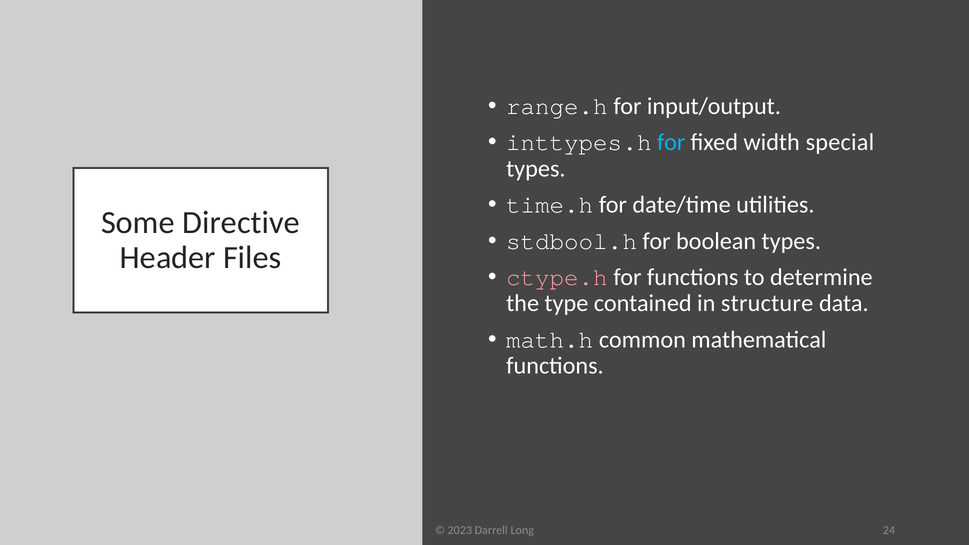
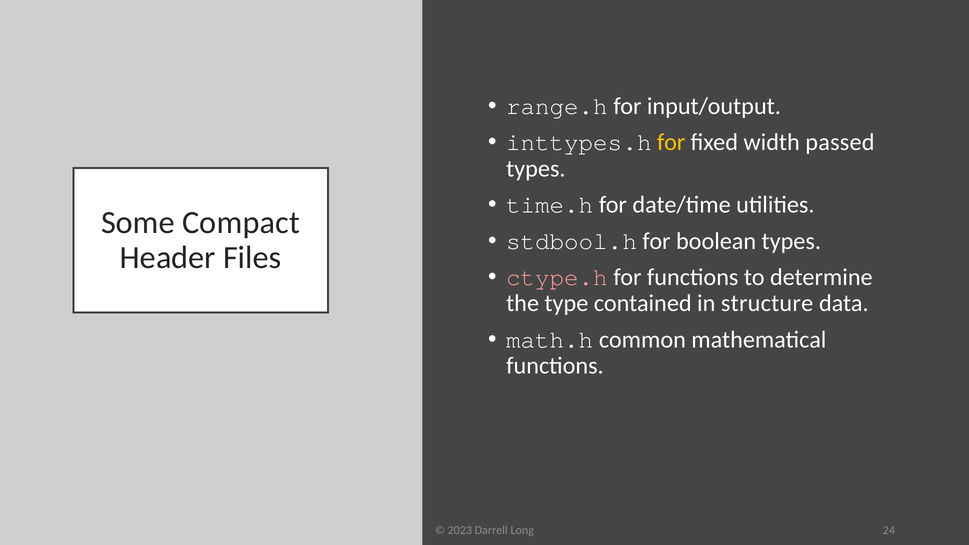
for colour: light blue -> yellow (671, 142)
special: special -> passed (840, 142)
Directive: Directive -> Compact (241, 223)
